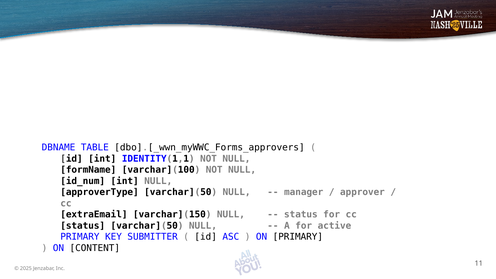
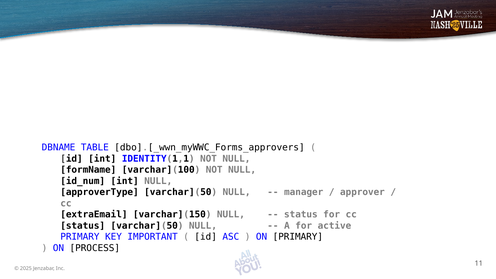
SUBMITTER: SUBMITTER -> IMPORTANT (153, 237)
CONTENT: CONTENT -> PROCESS (95, 248)
